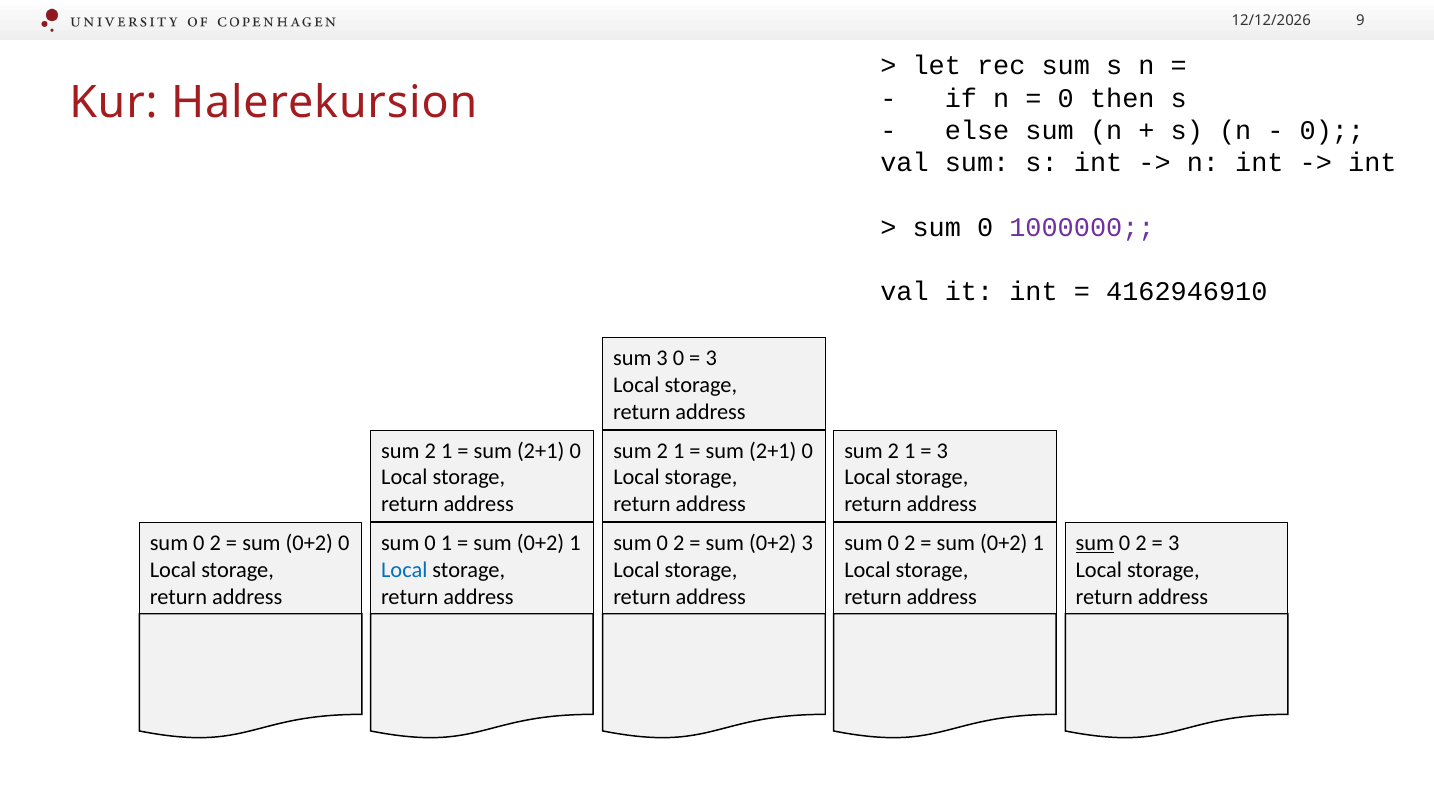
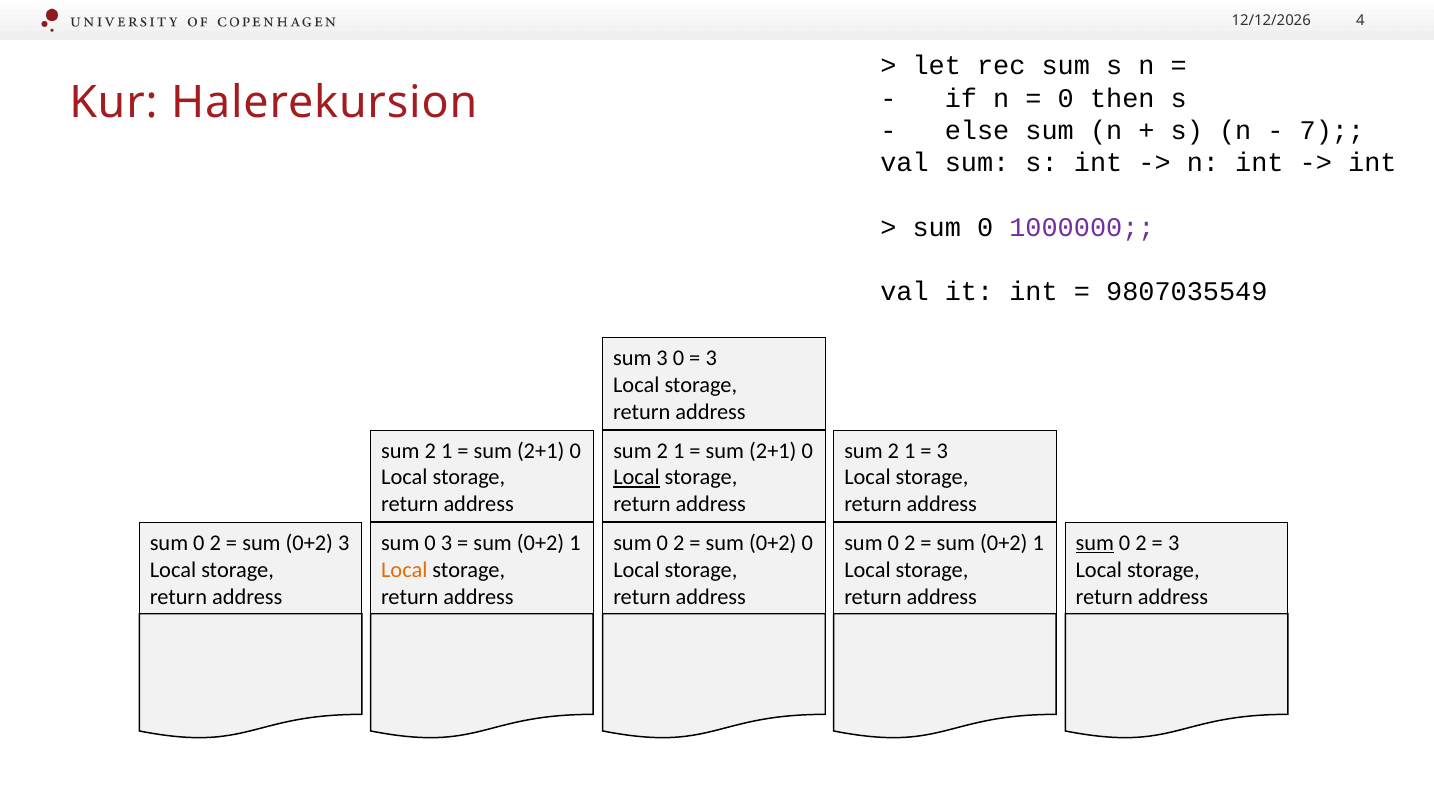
9: 9 -> 4 (1360, 21)
0: 0 -> 7 (1332, 131)
4162946910: 4162946910 -> 9807035549 (1187, 292)
Local underline: none -> present (637, 477)
0+2 0: 0 -> 3 (344, 543)
0 1: 1 -> 3 (447, 543)
0+2 3: 3 -> 0 (807, 543)
Local colour: blue -> orange (404, 570)
